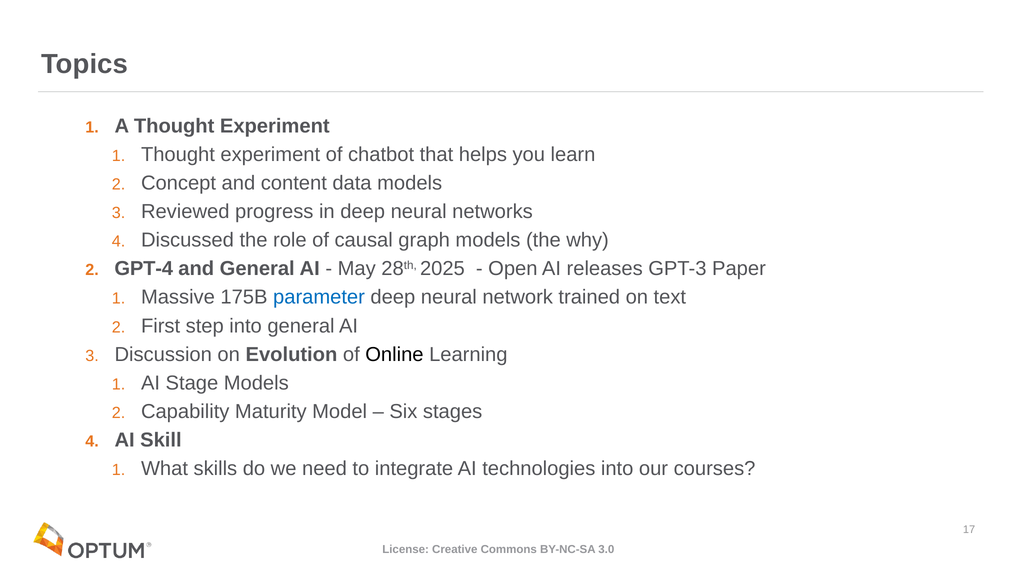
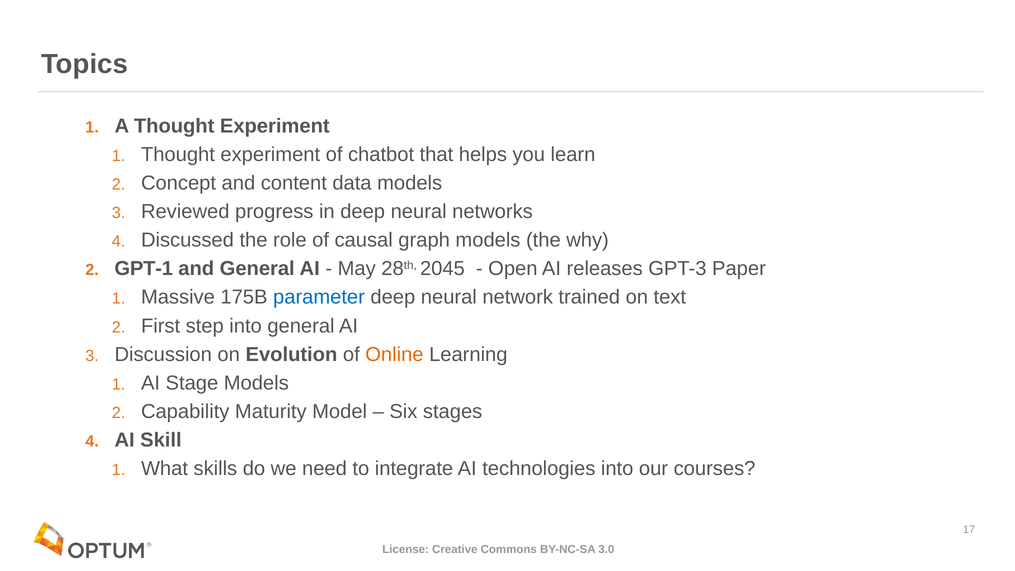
GPT-4: GPT-4 -> GPT-1 (144, 269)
2025: 2025 -> 2045 (442, 269)
Online colour: black -> orange (394, 354)
